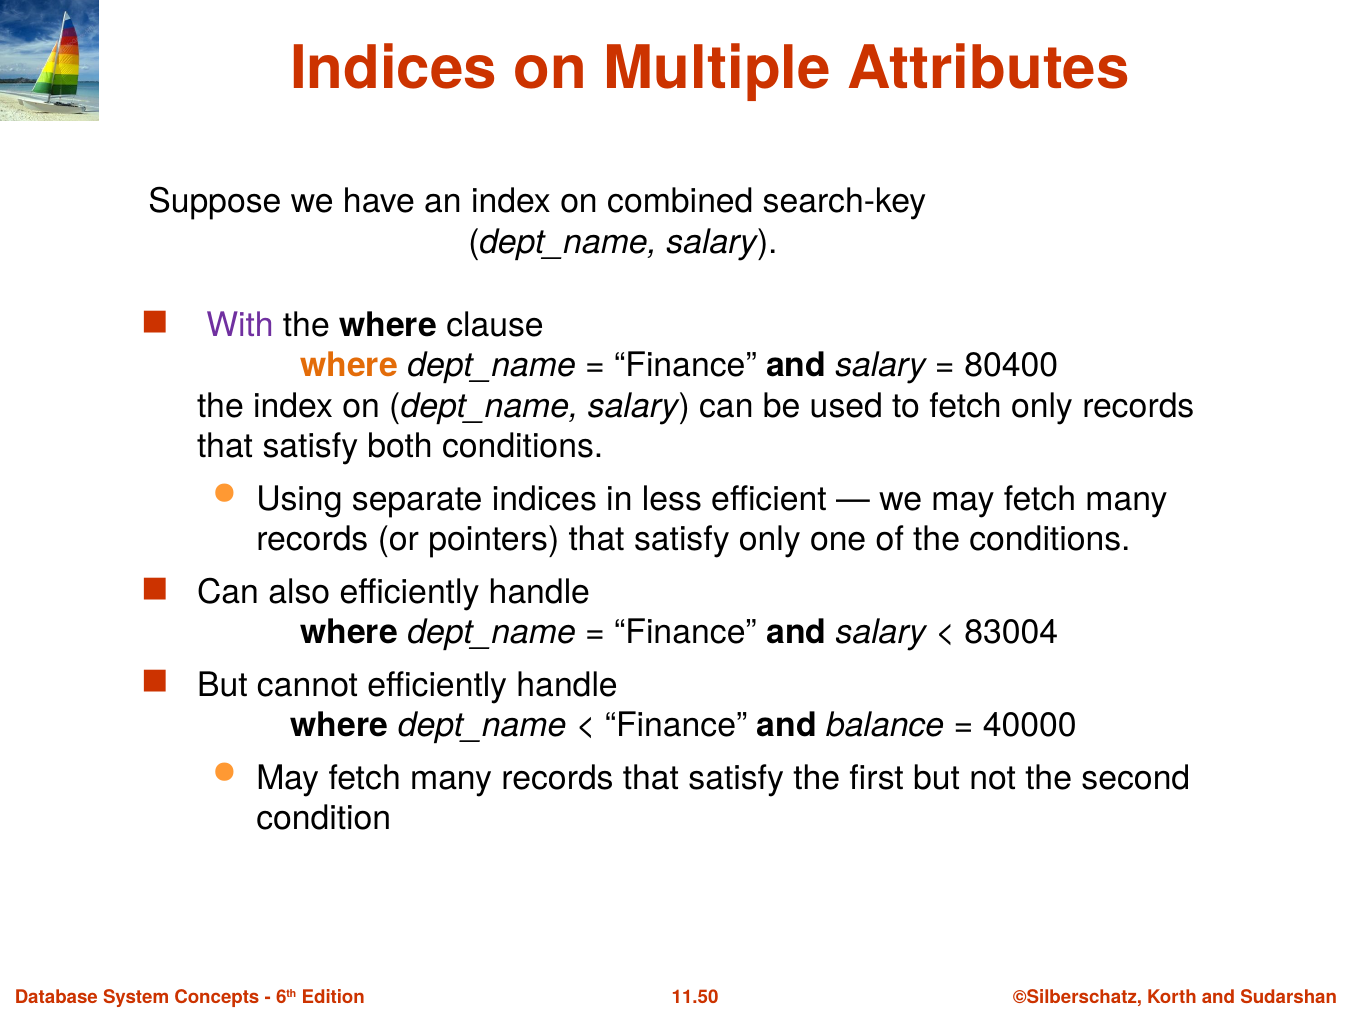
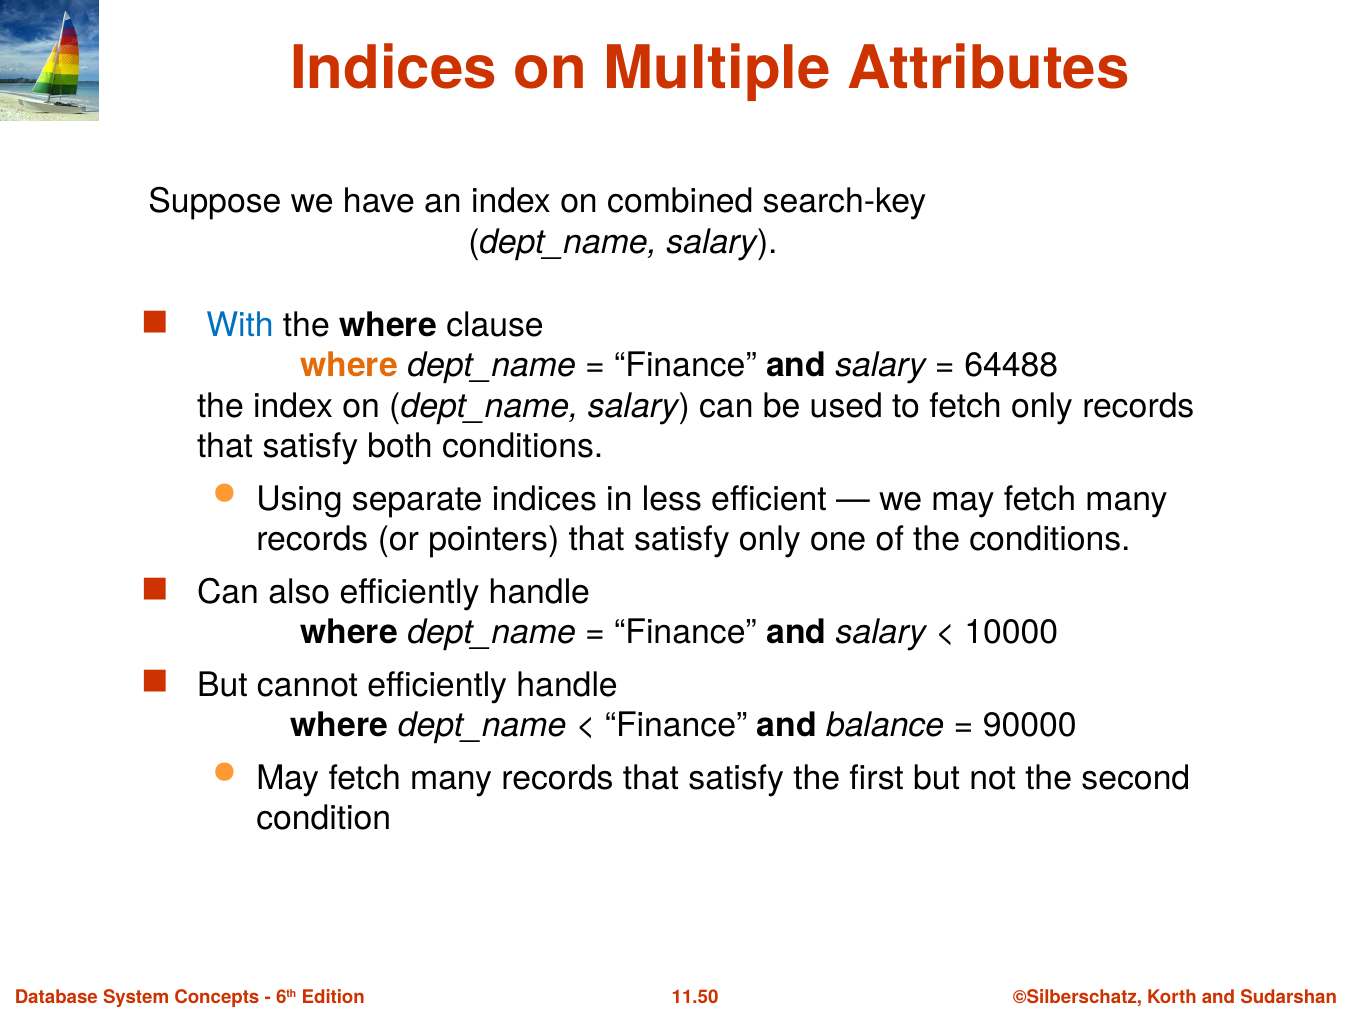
With colour: purple -> blue (240, 325)
80400: 80400 -> 64488 (1011, 365)
83004: 83004 -> 10000 (1011, 632)
40000: 40000 -> 90000 (1030, 725)
